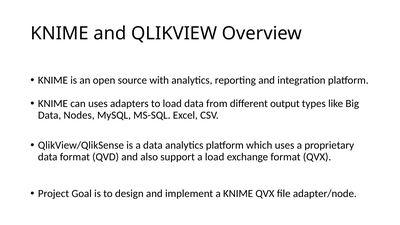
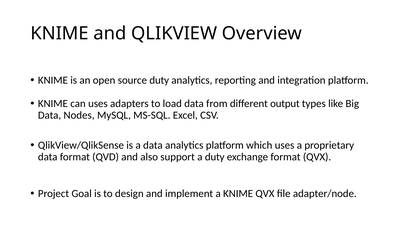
source with: with -> duty (159, 80)
a load: load -> duty (215, 157)
